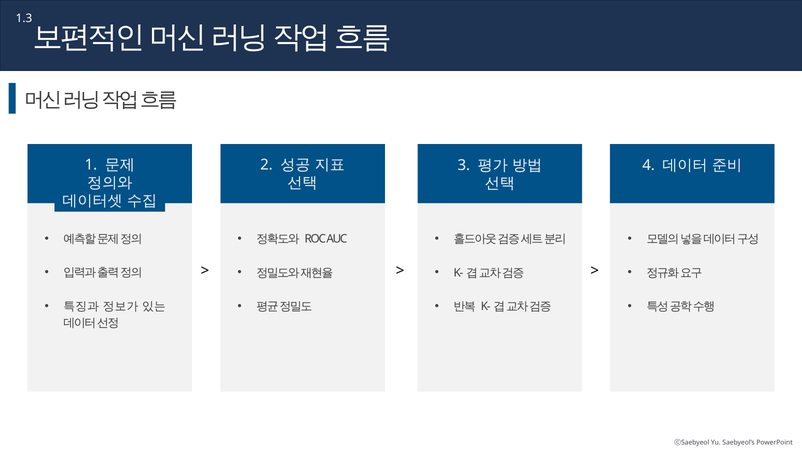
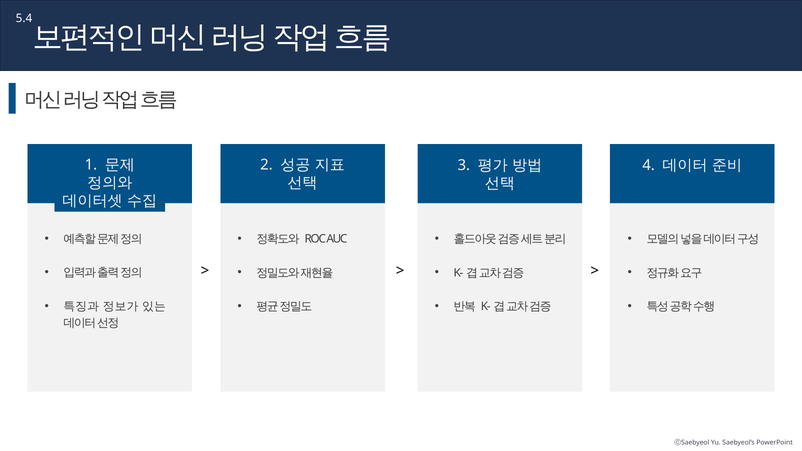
1.3: 1.3 -> 5.4 (24, 19)
